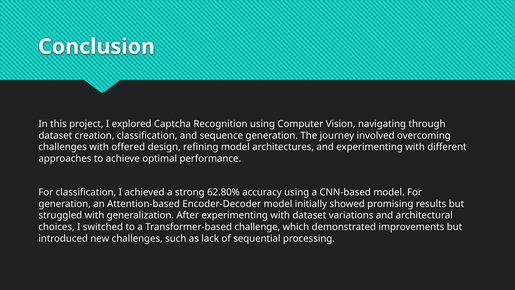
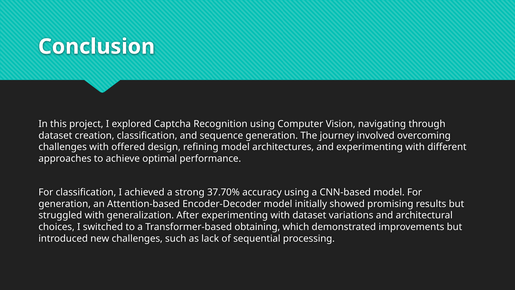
62.80%: 62.80% -> 37.70% (223, 192)
challenge: challenge -> obtaining (257, 227)
